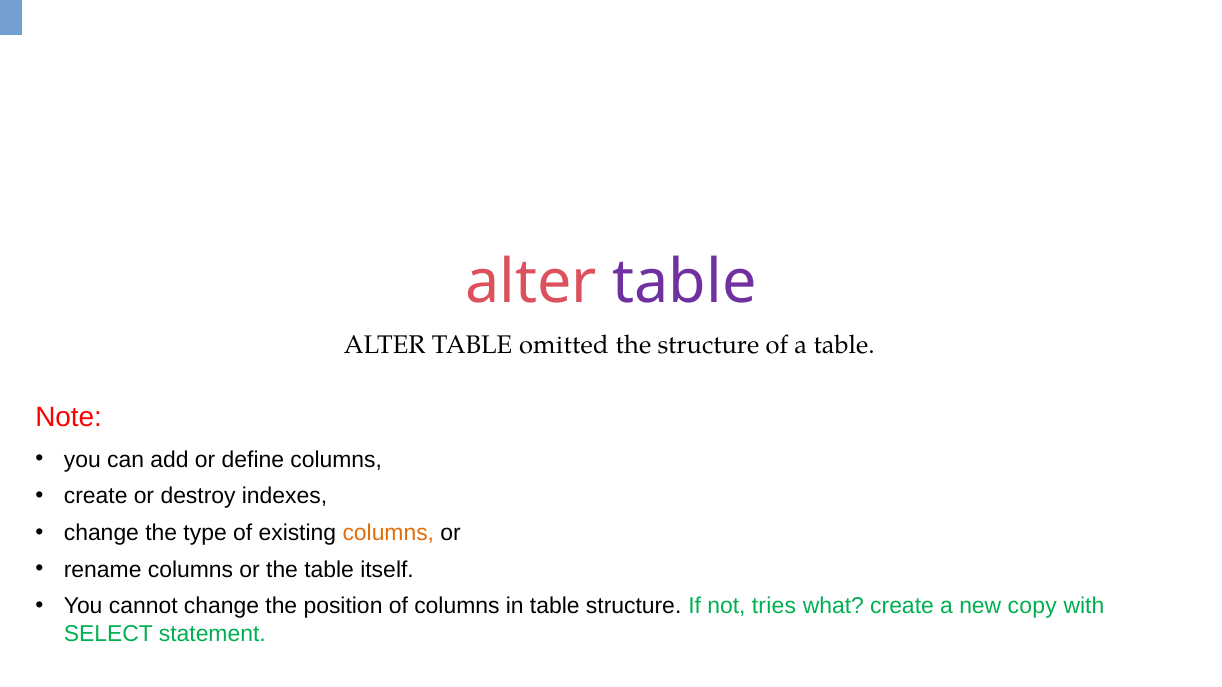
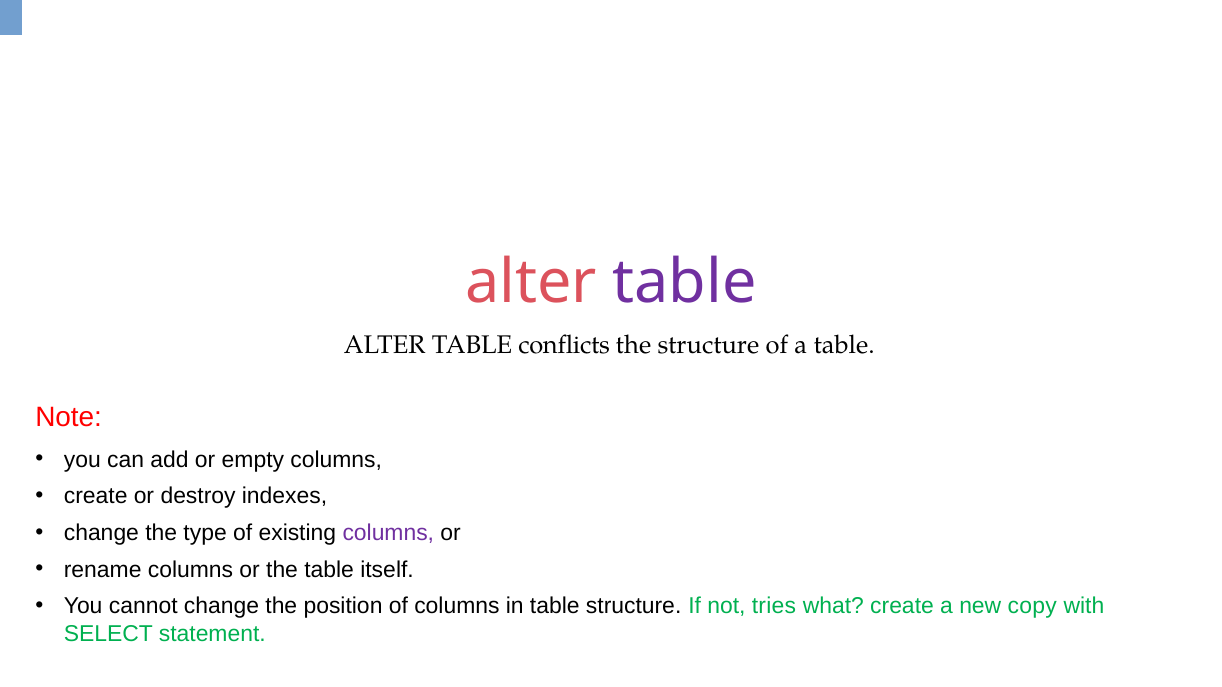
omitted: omitted -> conflicts (564, 345)
define: define -> empty (253, 460)
columns colour: orange -> purple (388, 533)
